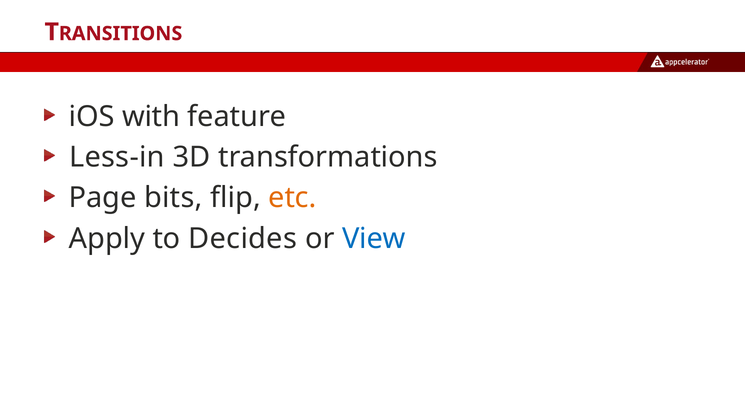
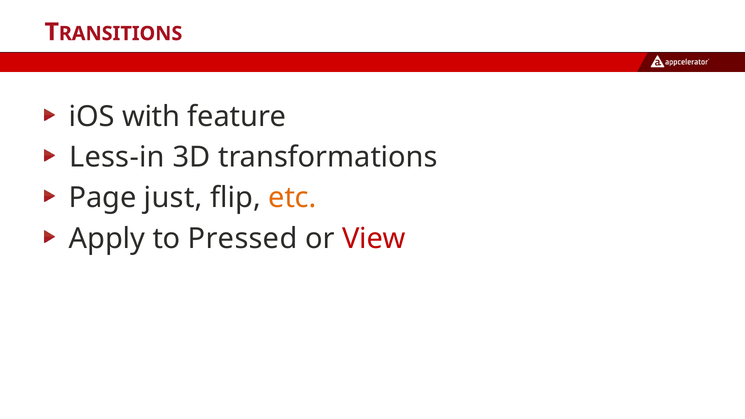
bits: bits -> just (173, 198)
Decides: Decides -> Pressed (243, 239)
View colour: blue -> red (374, 239)
